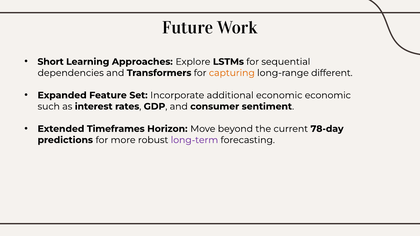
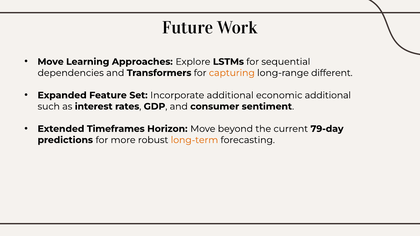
Short: Short -> Move (51, 62)
economic economic: economic -> additional (328, 95)
78-day: 78-day -> 79-day (327, 129)
long-term colour: purple -> orange (194, 140)
